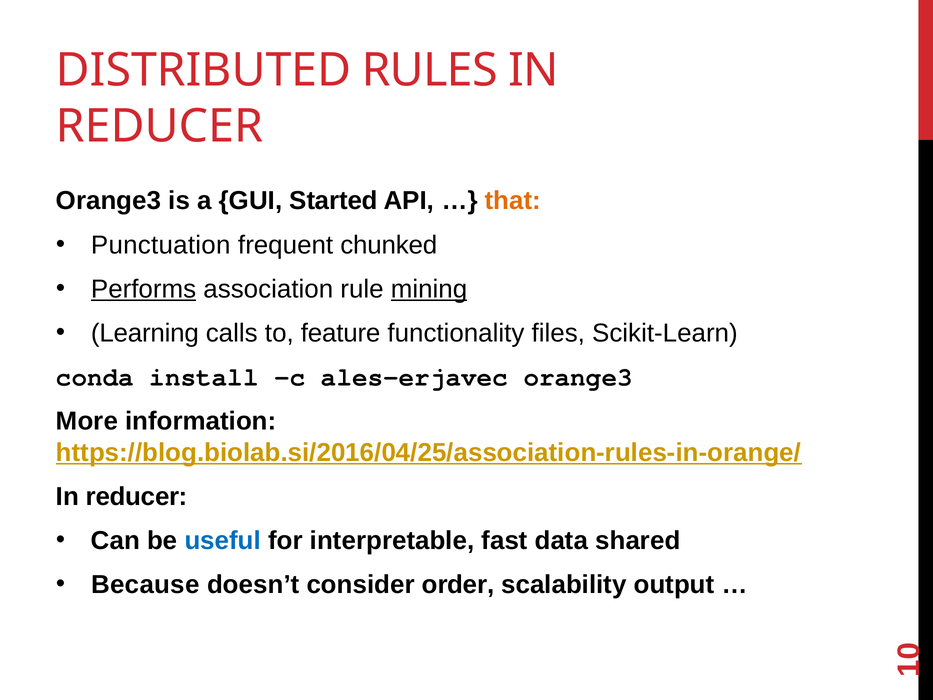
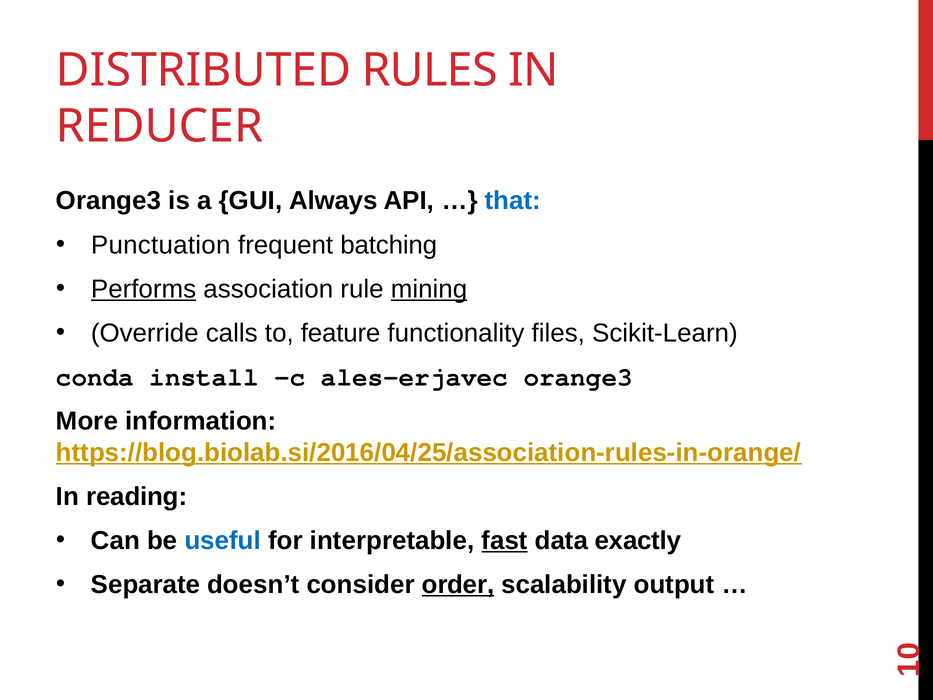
Started: Started -> Always (334, 201)
that colour: orange -> blue (513, 201)
chunked: chunked -> batching (389, 245)
Learning: Learning -> Override (145, 333)
reducer: reducer -> reading (137, 496)
fast underline: none -> present (505, 541)
shared: shared -> exactly (638, 541)
Because: Because -> Separate (146, 585)
order underline: none -> present (458, 585)
